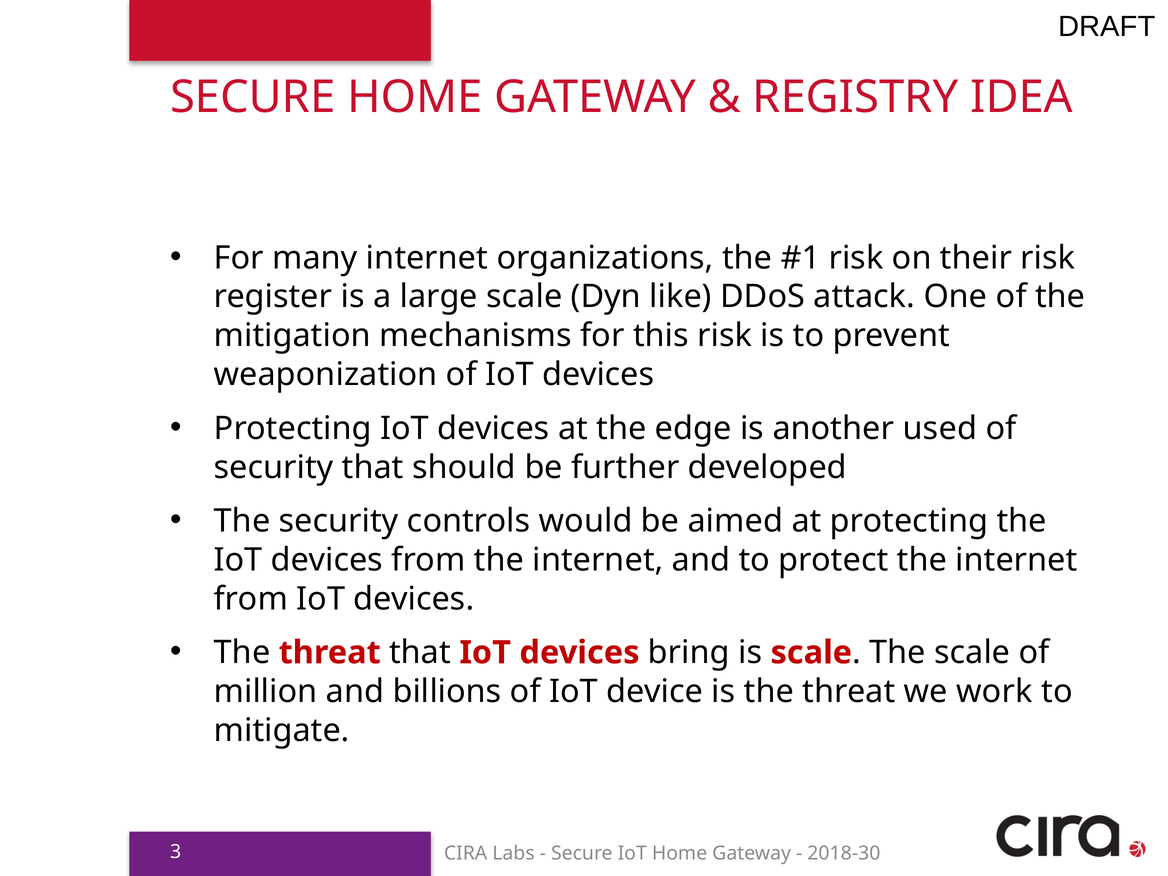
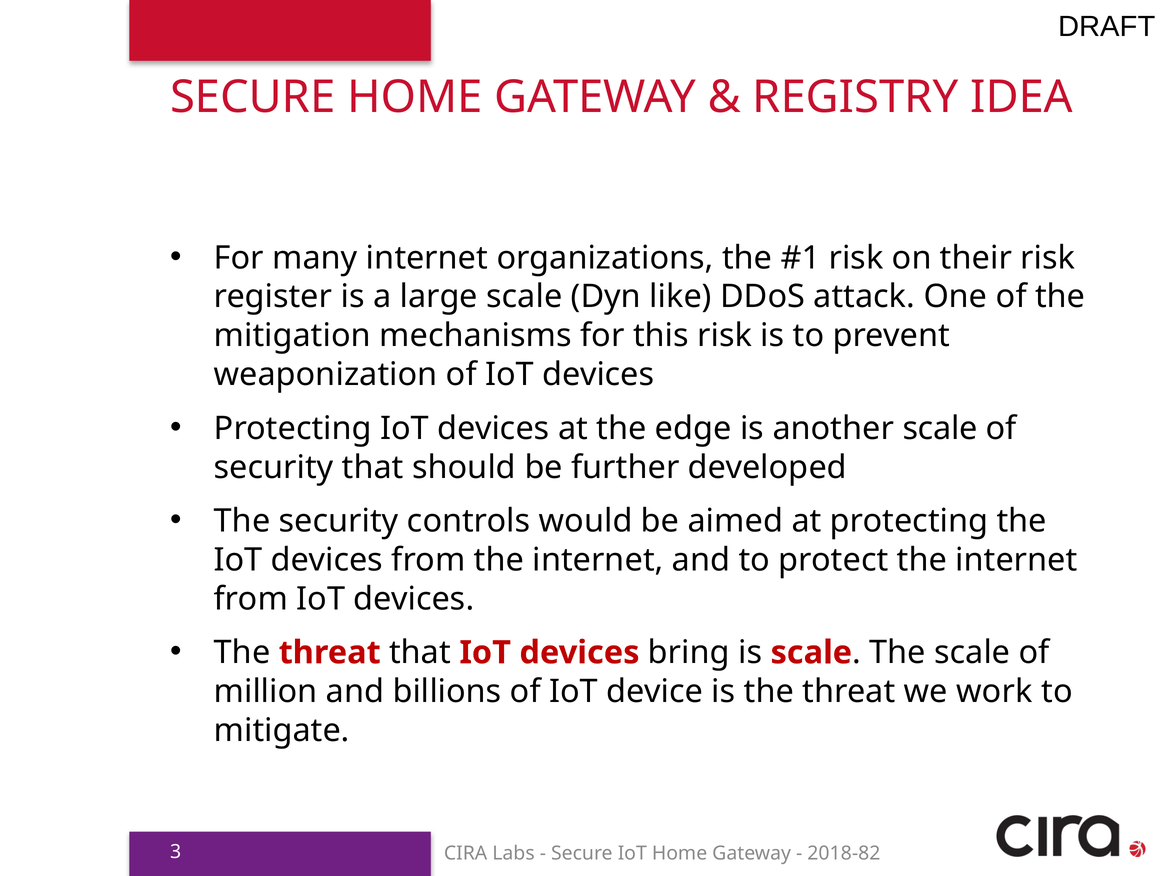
another used: used -> scale (940, 428)
2018-30: 2018-30 -> 2018-82 (844, 853)
